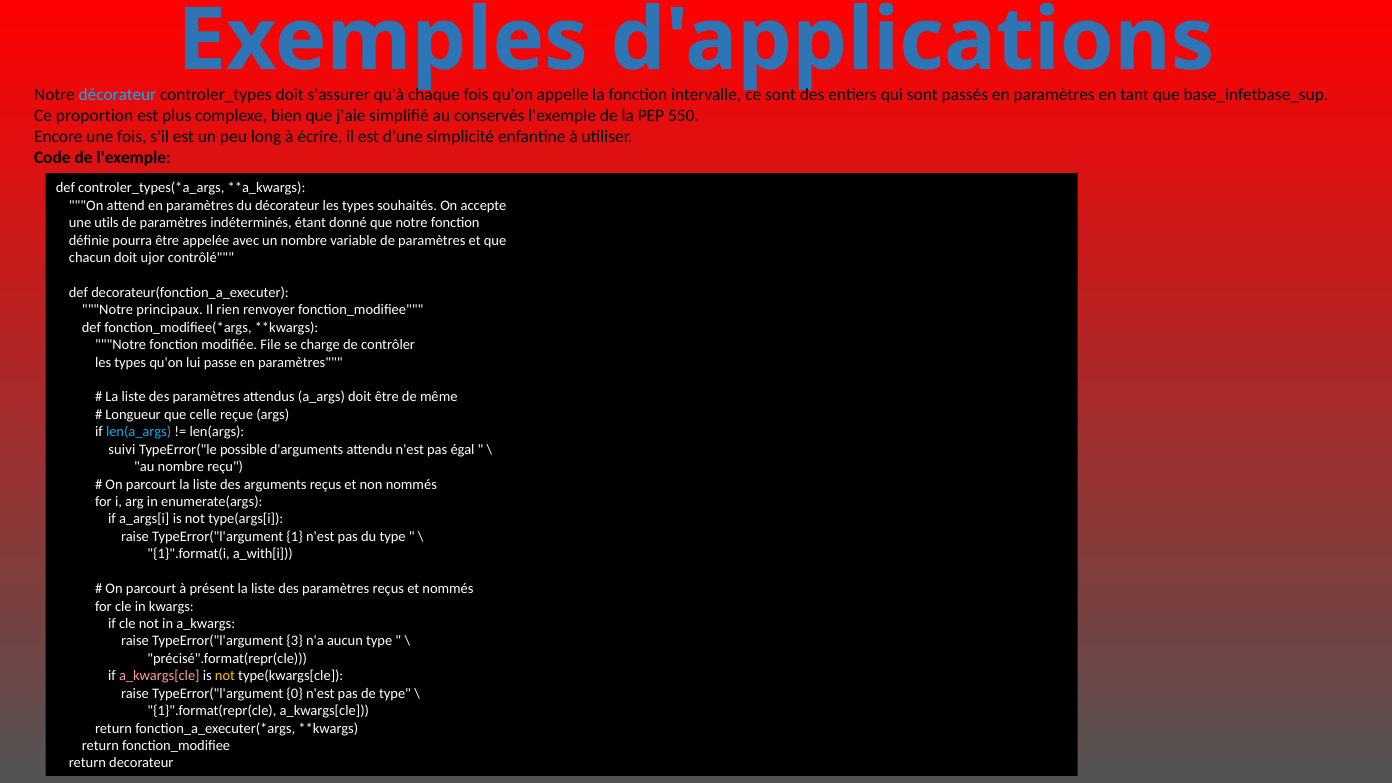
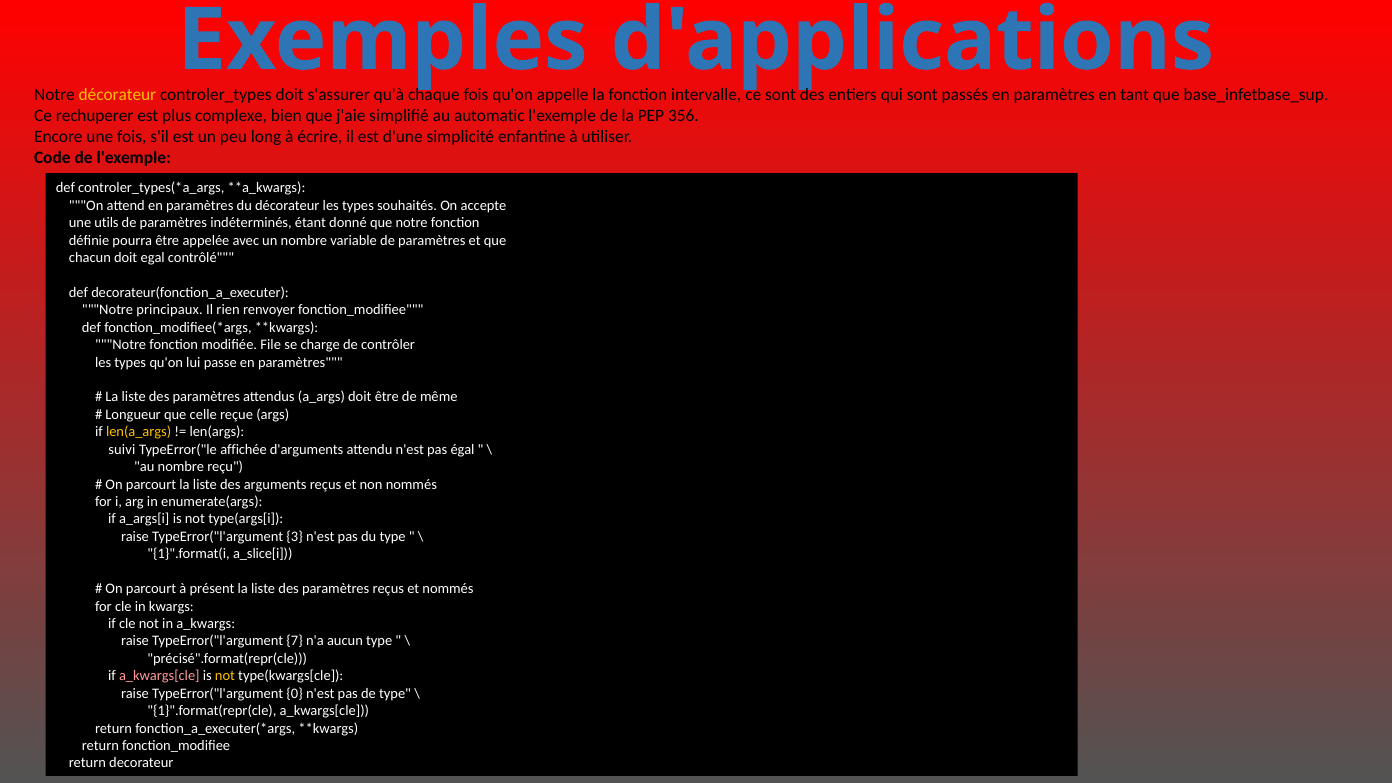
décorateur colour: light blue -> yellow (117, 95)
proportion: proportion -> rechuperer (95, 116)
conservés: conservés -> automatic (489, 116)
550: 550 -> 356 (683, 116)
ujor: ujor -> egal (153, 258)
len(a_args colour: light blue -> yellow (139, 432)
possible: possible -> affichée (244, 449)
1: 1 -> 3 (295, 537)
a_with[i: a_with[i -> a_slice[i (263, 554)
3: 3 -> 7 (295, 641)
